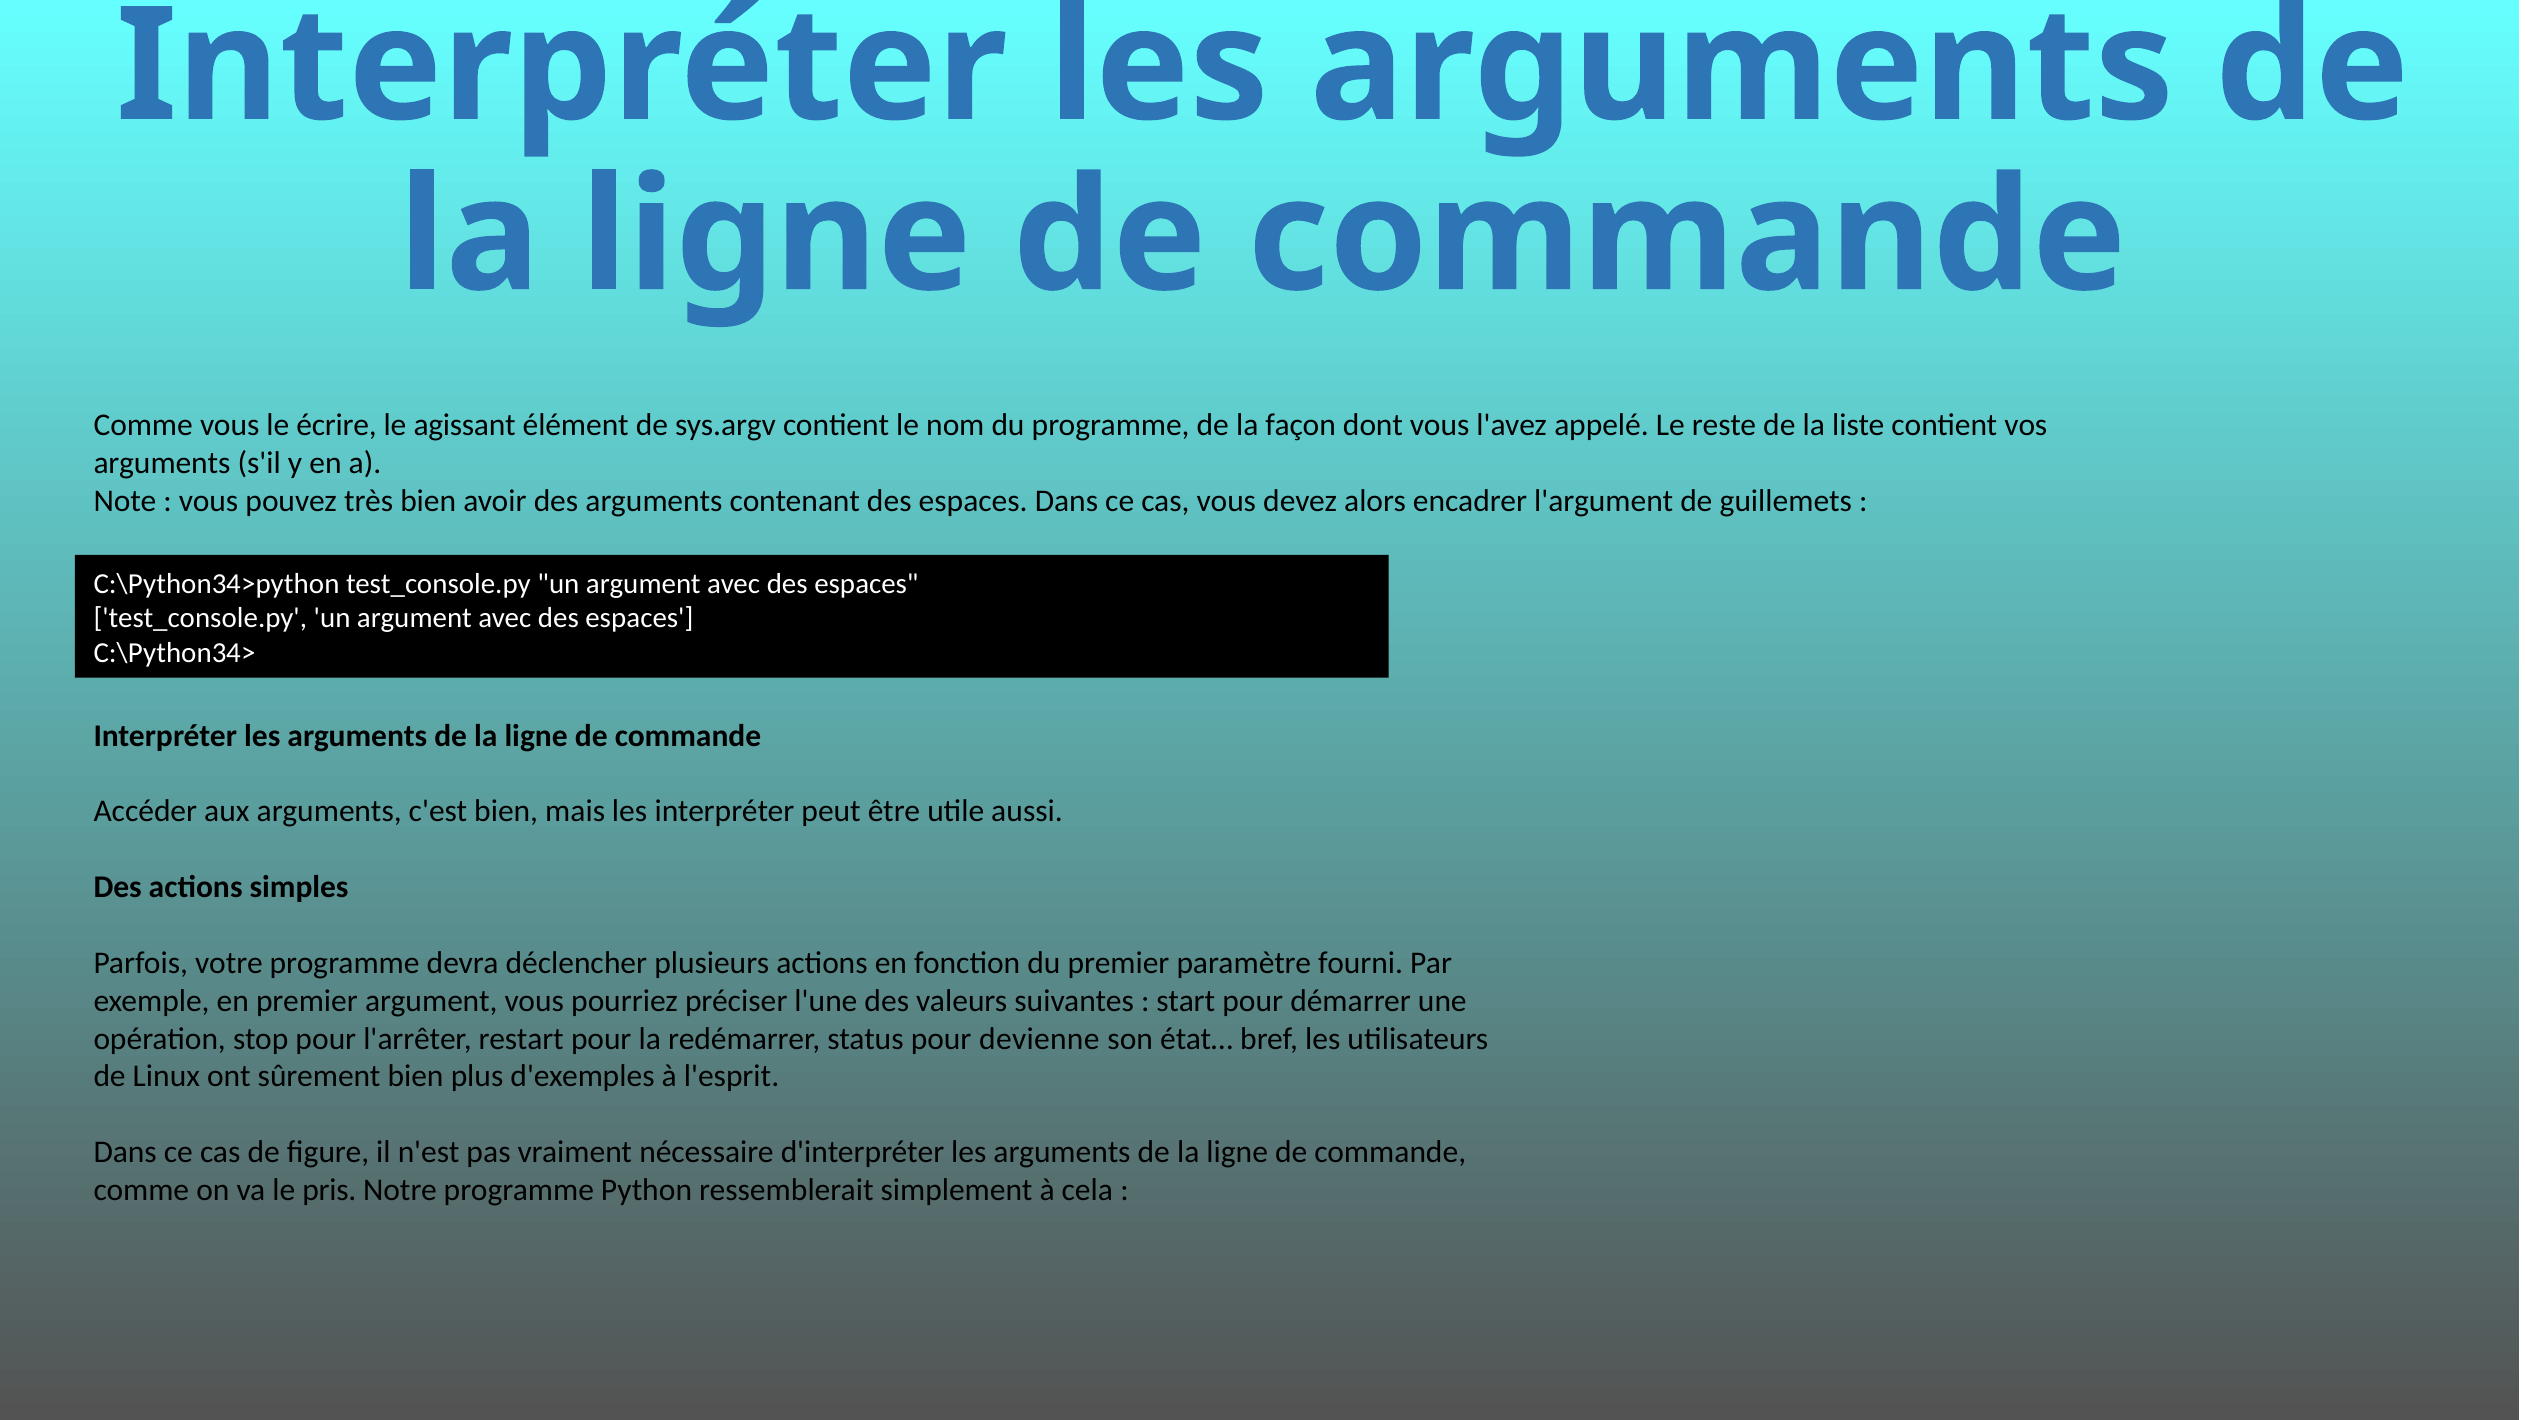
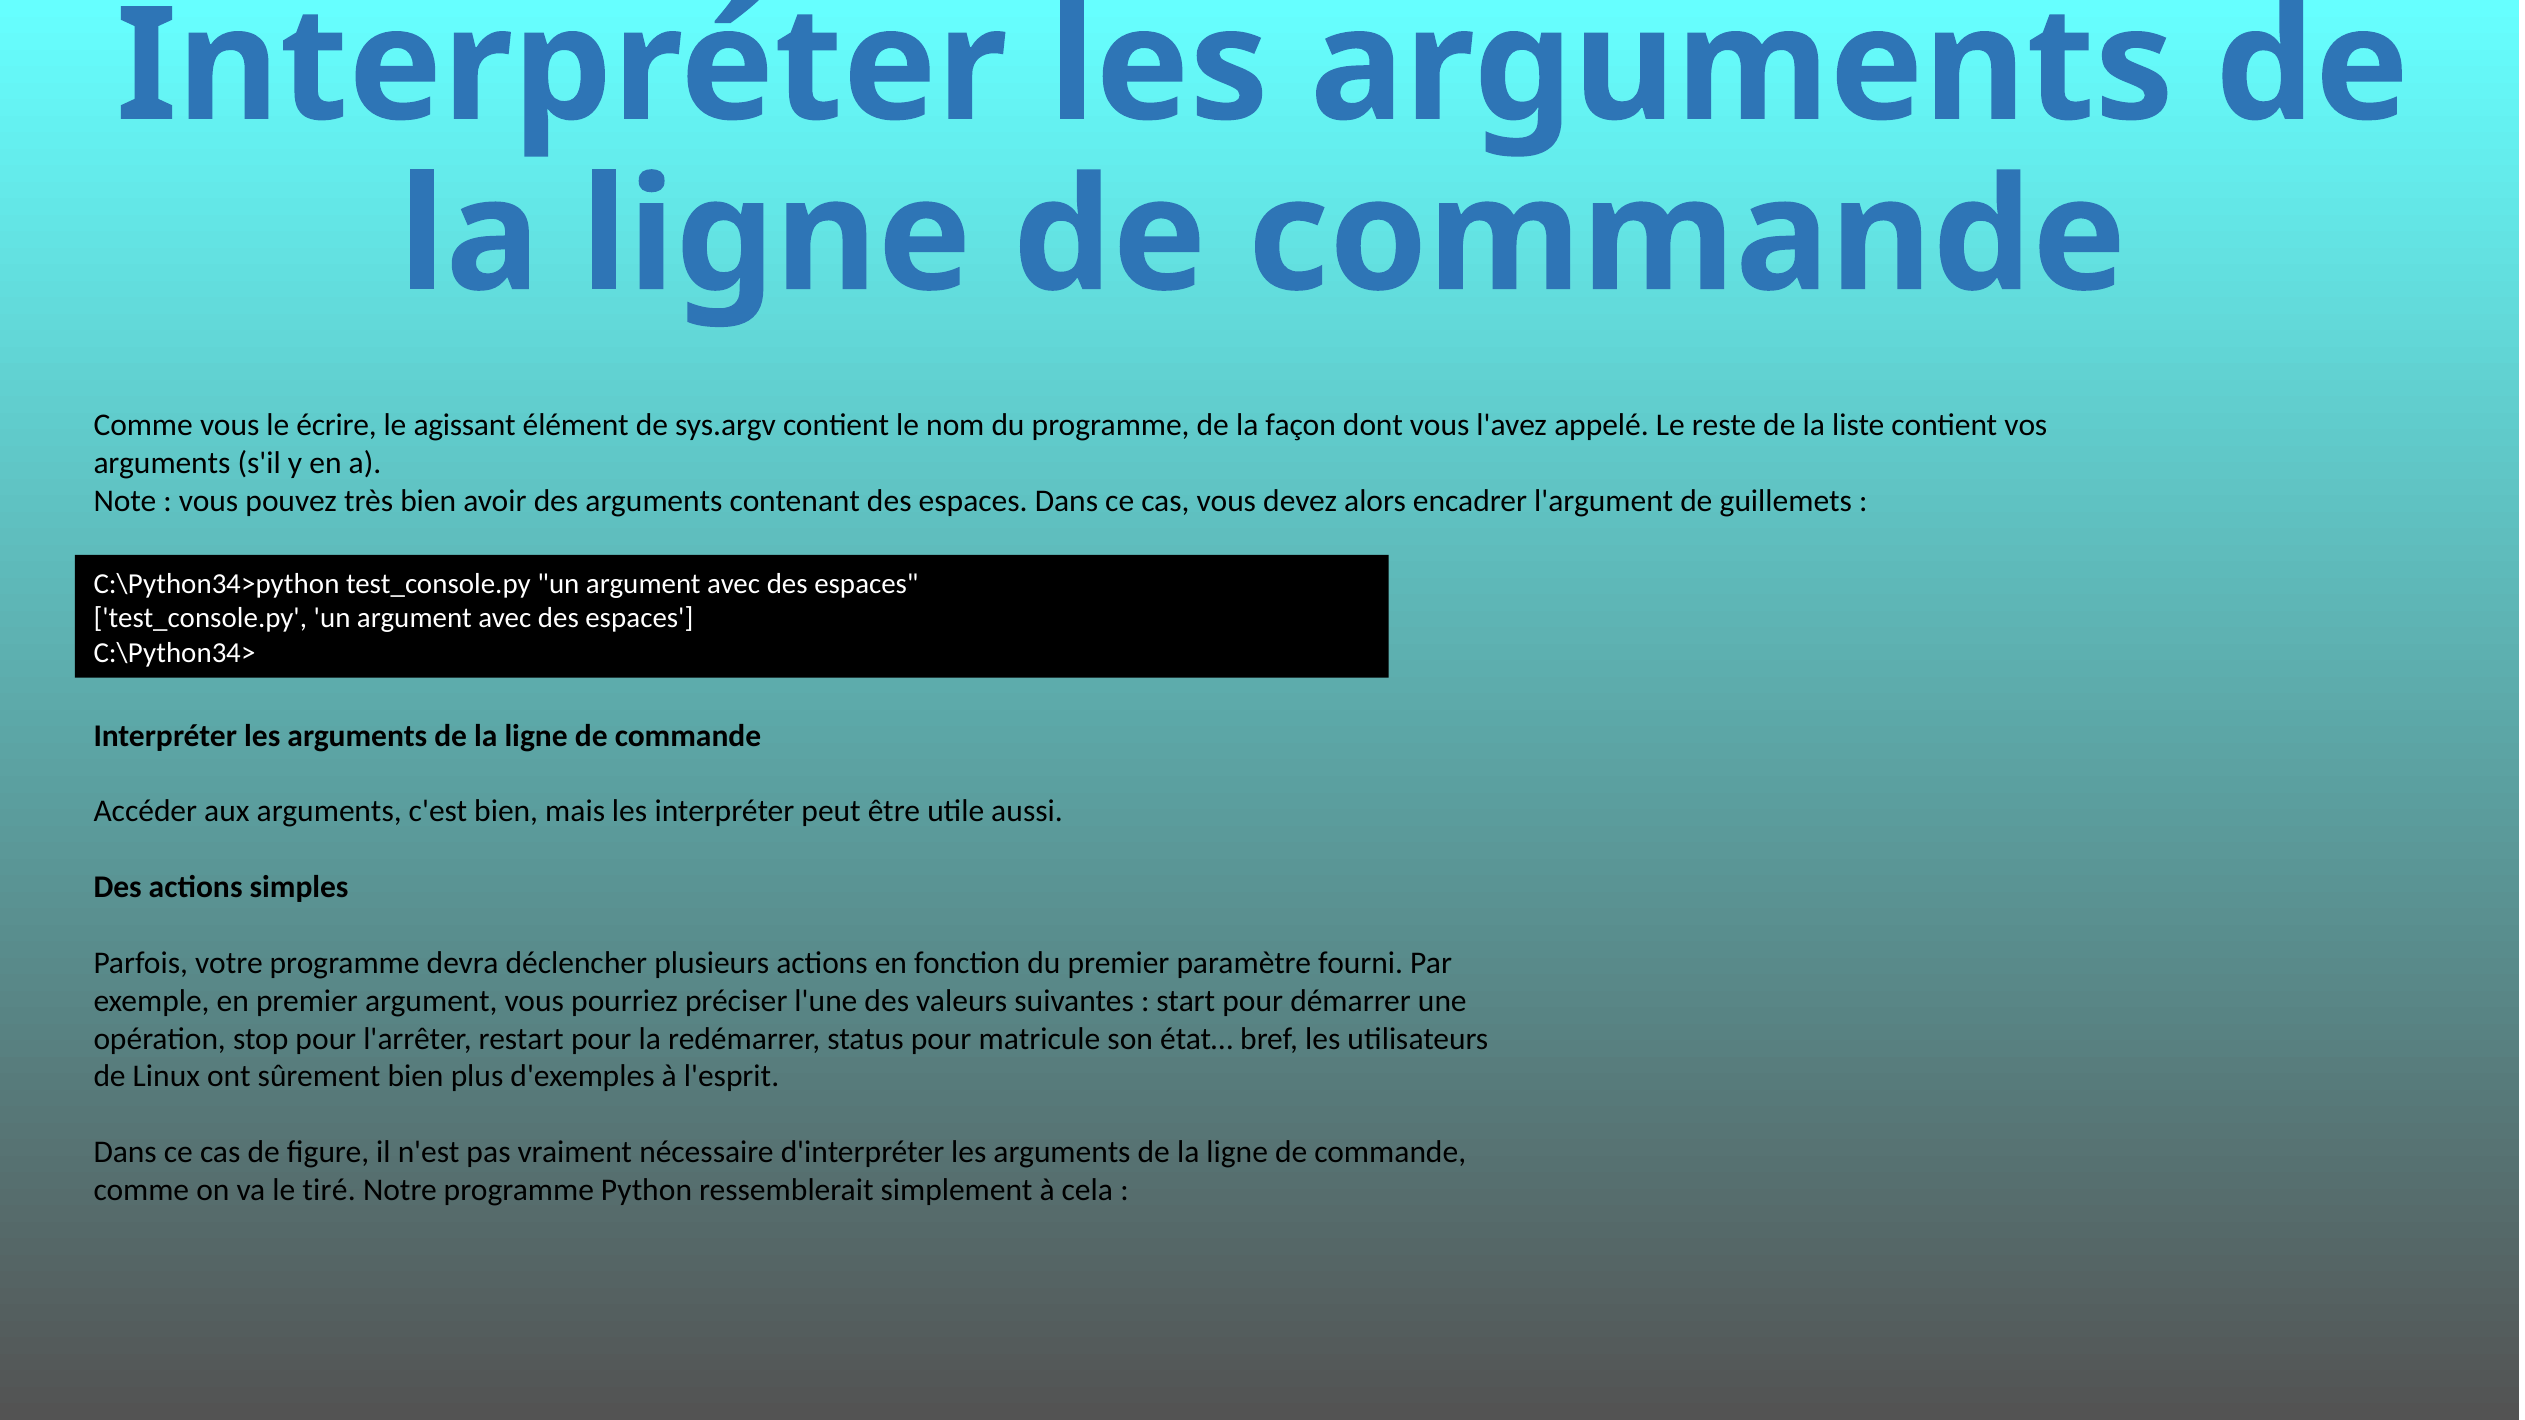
devienne: devienne -> matricule (1040, 1039)
pris: pris -> tiré (329, 1190)
